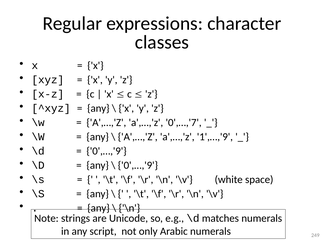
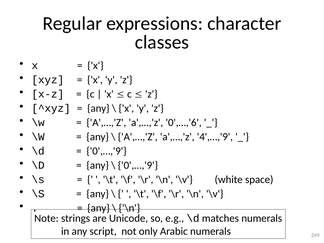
0',…,'7: 0',…,'7 -> 0',…,'6 (184, 123)
1',…,'9: 1',…,'9 -> 4',…,'9 (215, 137)
